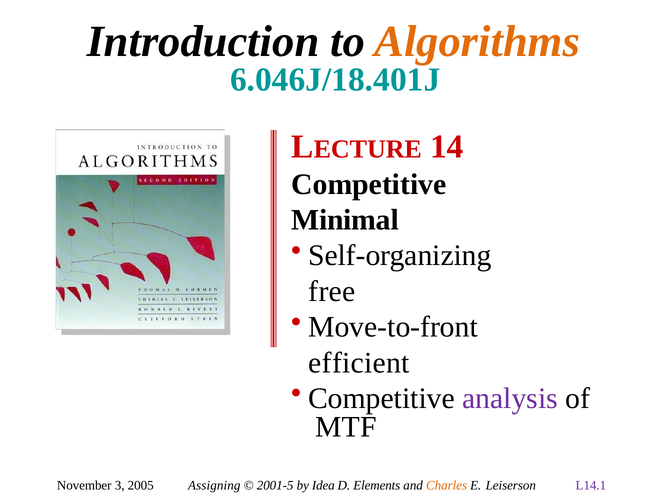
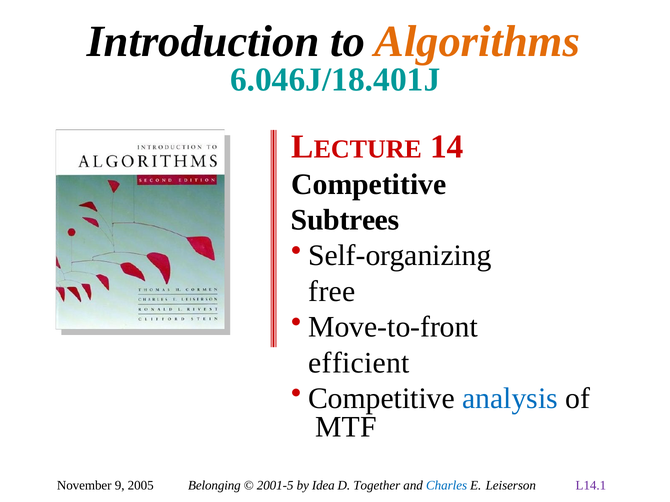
Minimal: Minimal -> Subtrees (345, 220)
analysis colour: purple -> blue (510, 399)
3: 3 -> 9 (120, 486)
Assigning: Assigning -> Belonging (214, 486)
Elements: Elements -> Together (377, 486)
Charles colour: orange -> blue (447, 486)
